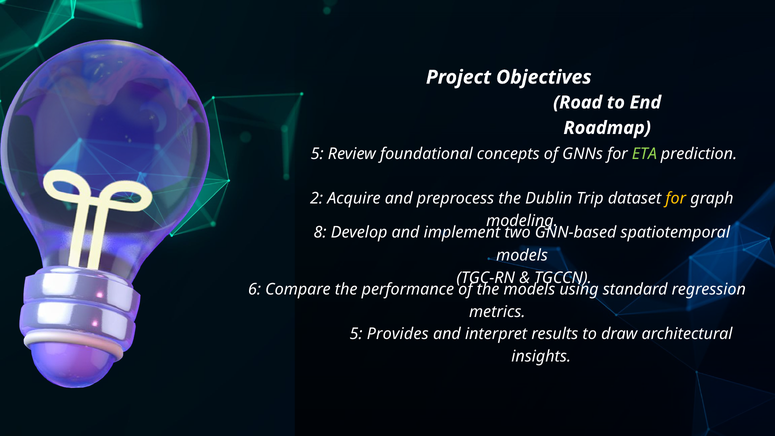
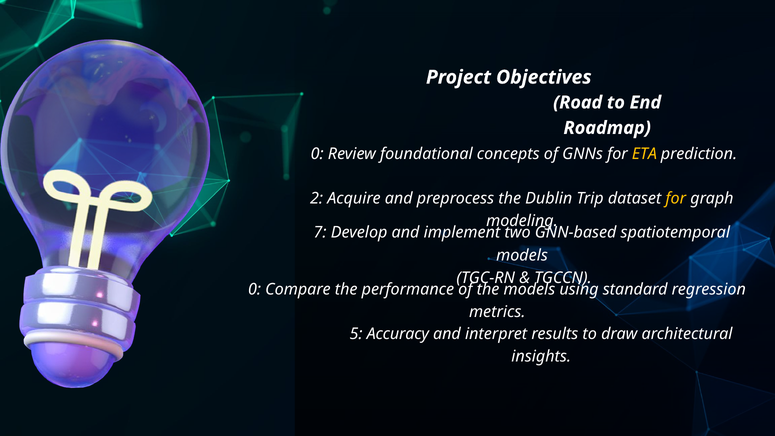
5: 5 -> 0 (317, 154)
ETA colour: light green -> yellow (644, 154)
8: 8 -> 7 (320, 233)
6: 6 -> 0 (255, 289)
Provides: Provides -> Accuracy (398, 334)
